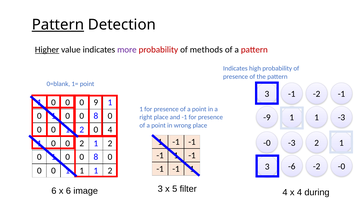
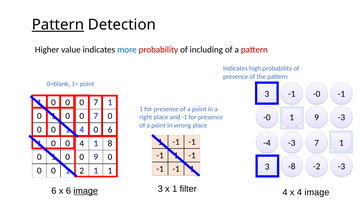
Higher underline: present -> none (47, 50)
more colour: purple -> blue (127, 50)
methods: methods -> including (206, 50)
3 -1 -2: -2 -> -0 (317, 94)
9: 9 -> 7 (96, 103)
8: 8 -> 7 (96, 116)
-9: -9 -> -0 (267, 118)
1: 1 -> 9 (317, 118)
2: 2 -> 4 (82, 130)
0 4: 4 -> 6 (110, 130)
-0: -0 -> -4 (267, 143)
-3 2: 2 -> 7 (317, 143)
2: 2 -> 4 (82, 144)
2: 2 -> 8 (110, 144)
8: 8 -> 9 (96, 157)
-6: -6 -> -8 (292, 167)
-2 -0: -0 -> -3 (341, 167)
1: 1 -> 2 (82, 171)
2: 2 -> 1 (110, 171)
x 5: 5 -> 1 (175, 189)
image underline: none -> present (86, 191)
4 during: during -> image (317, 193)
